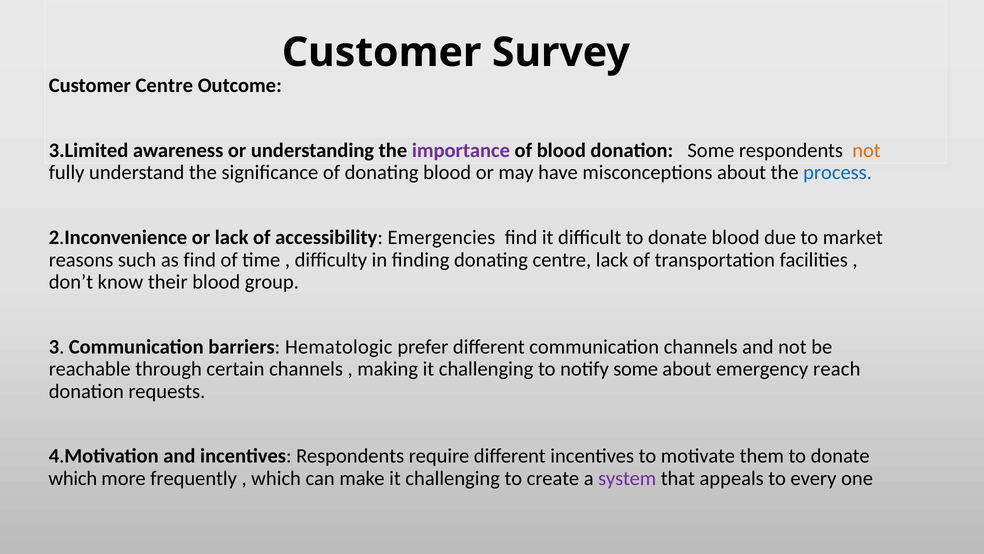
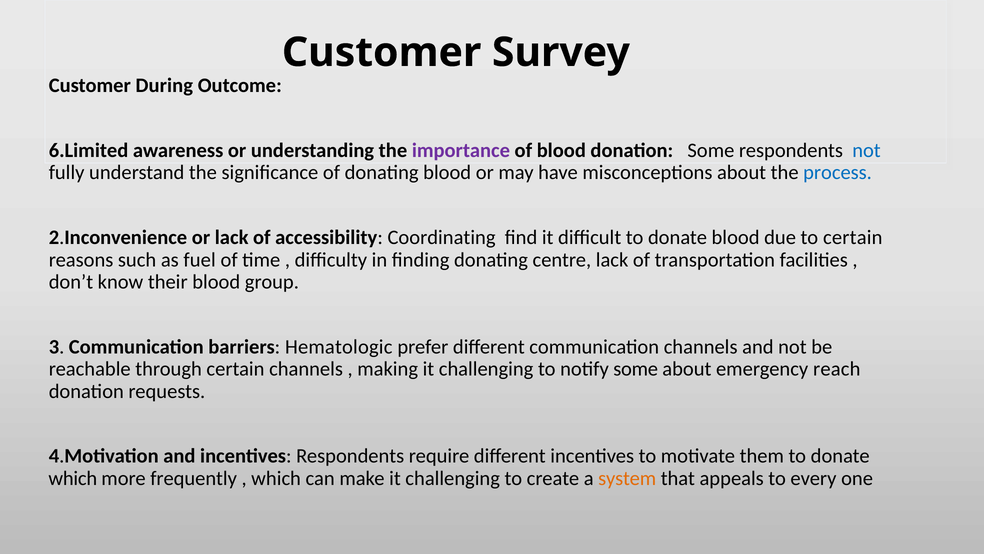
Customer Centre: Centre -> During (164, 86)
3.Limited: 3.Limited -> 6.Limited (89, 150)
not colour: orange -> blue (866, 150)
Emergencies: Emergencies -> Coordinating (442, 237)
to market: market -> certain (853, 237)
as find: find -> fuel (200, 260)
system colour: purple -> orange (627, 478)
